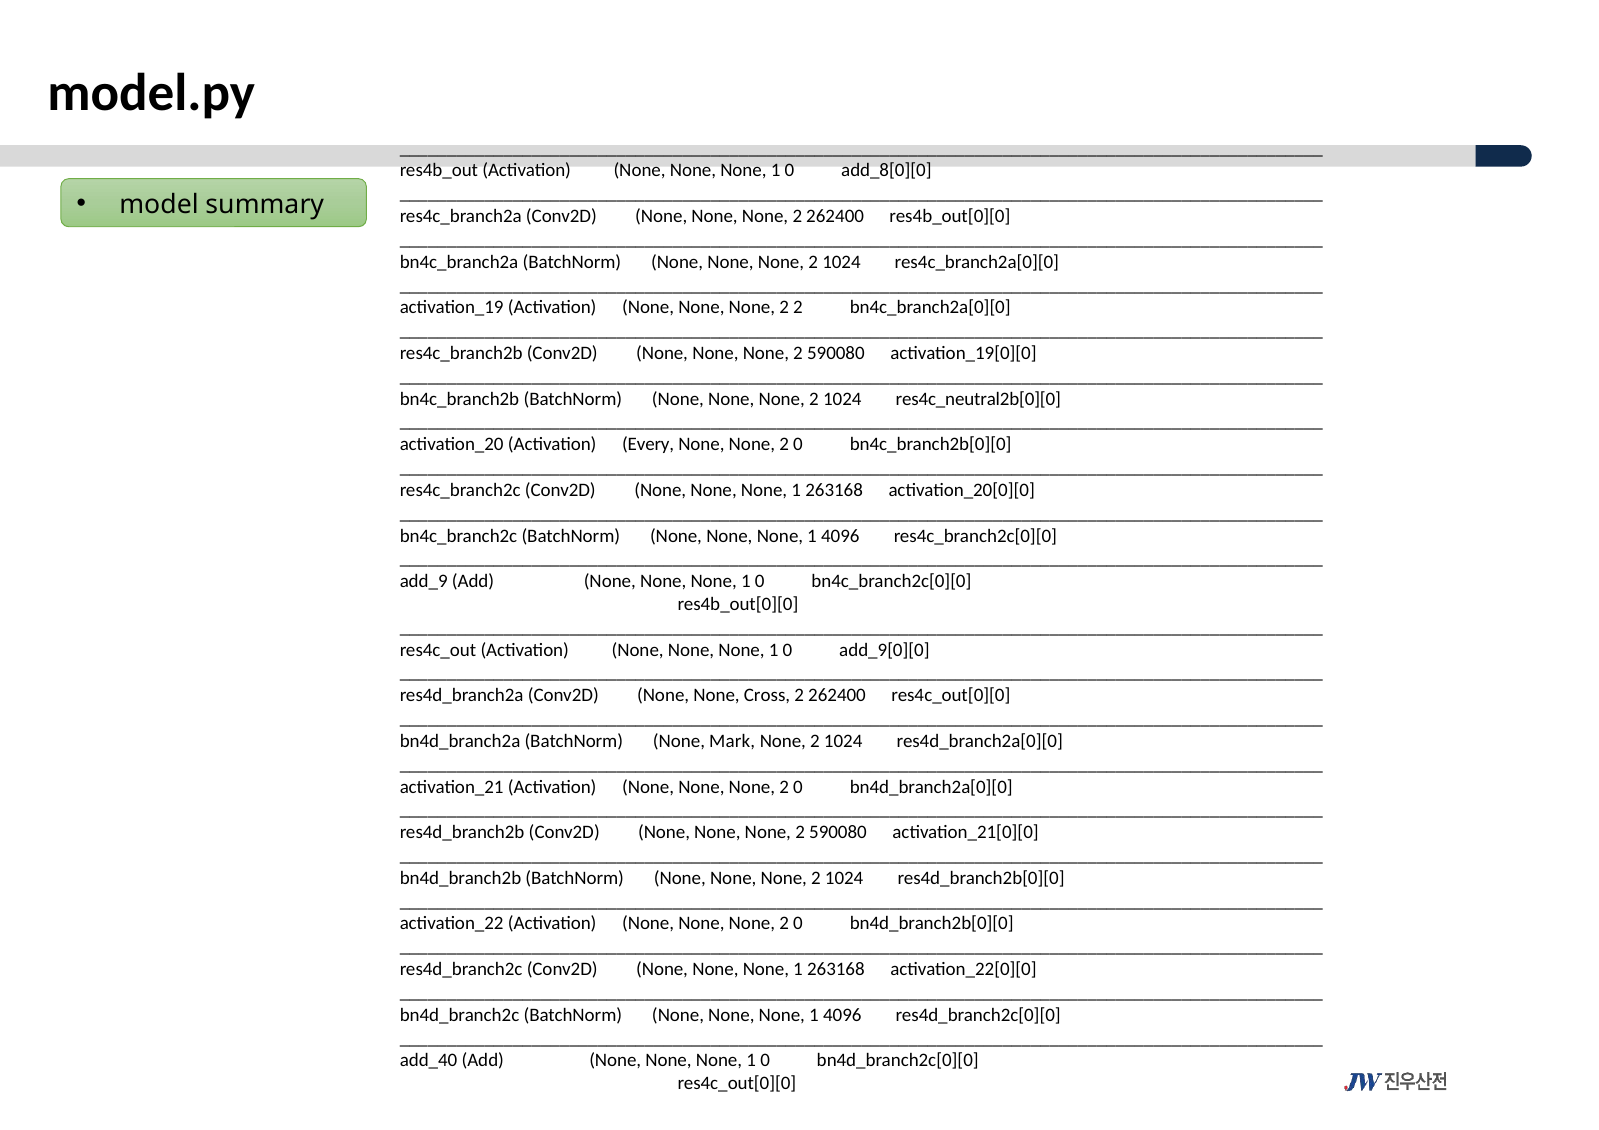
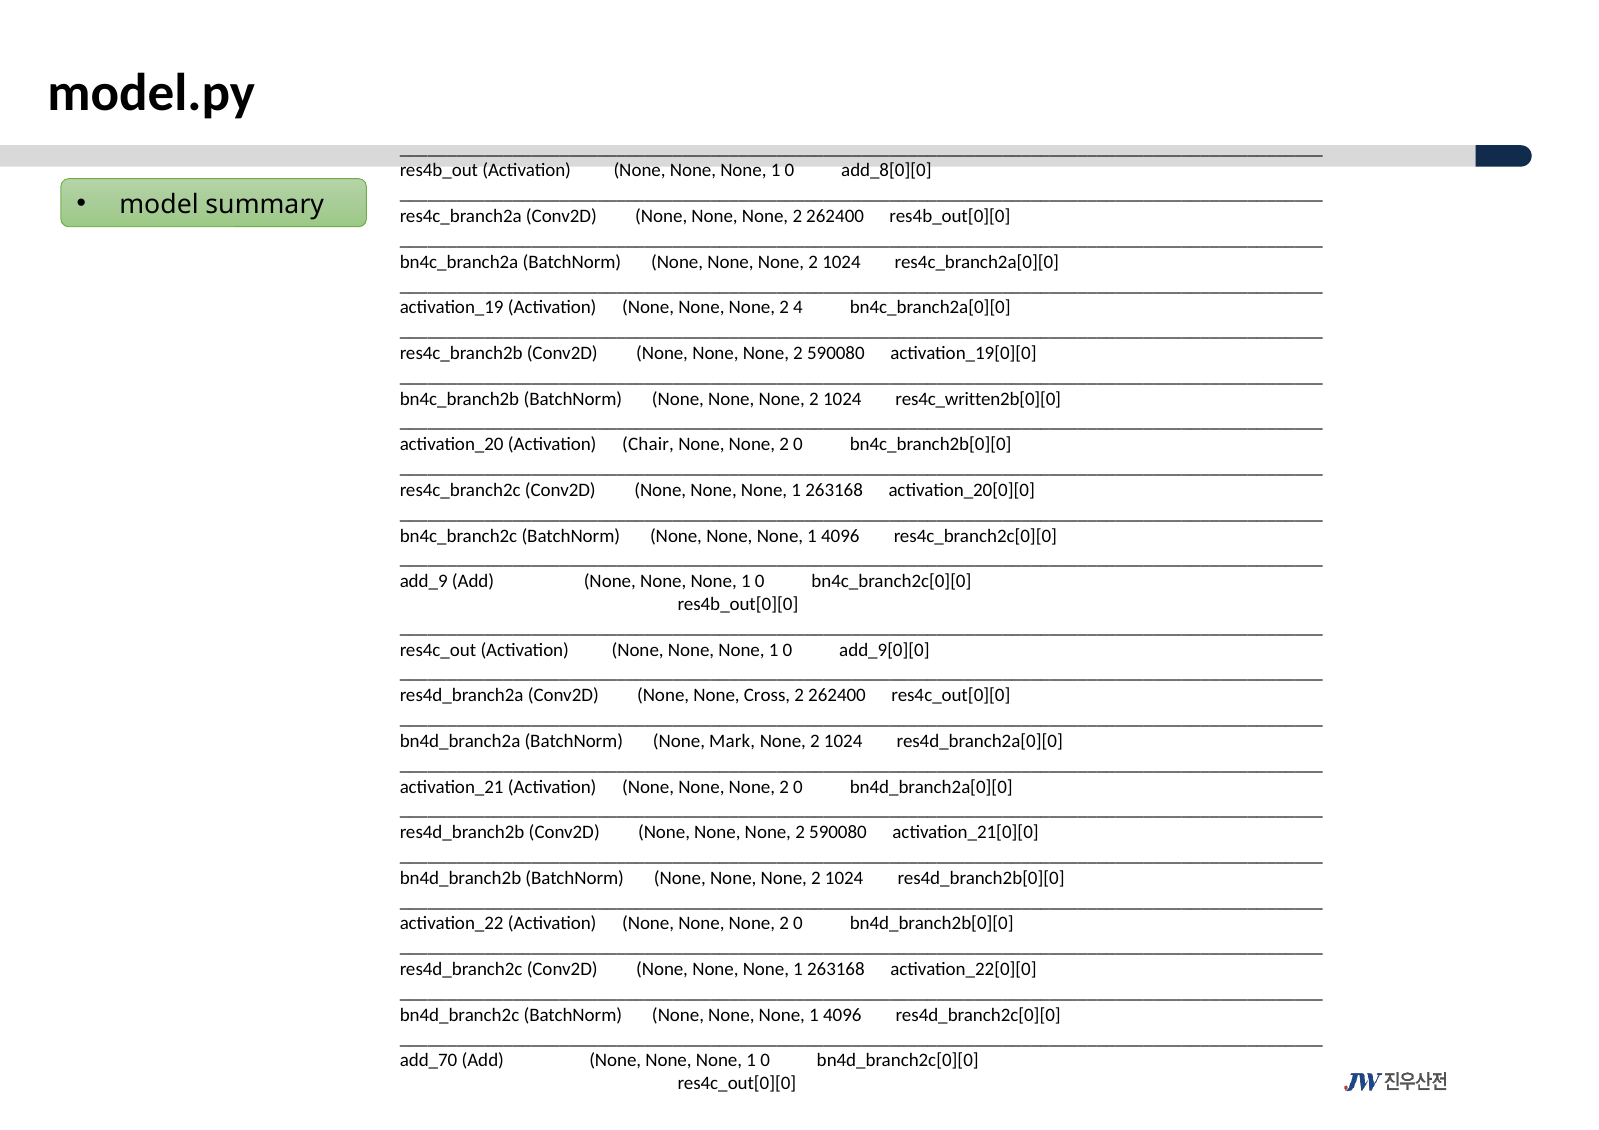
2 2: 2 -> 4 (798, 308)
res4c_neutral2b[0][0: res4c_neutral2b[0][0 -> res4c_written2b[0][0 (978, 399)
Every: Every -> Chair (648, 445)
add_40: add_40 -> add_70 (429, 1061)
